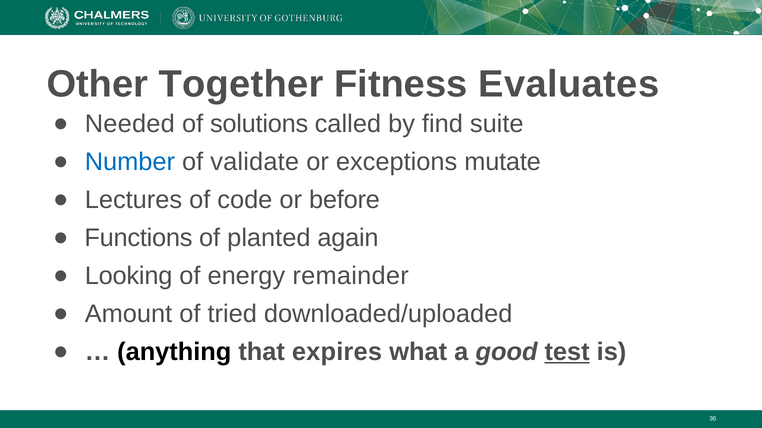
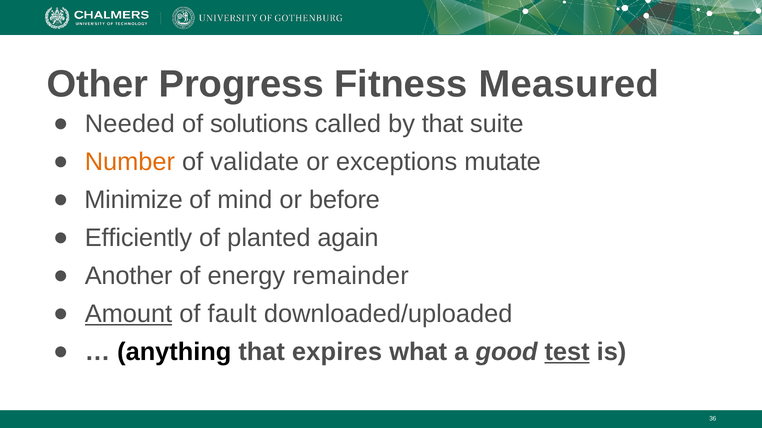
Together: Together -> Progress (241, 84)
Evaluates: Evaluates -> Measured (569, 84)
by find: find -> that (443, 124)
Number colour: blue -> orange (130, 162)
Lectures: Lectures -> Minimize (134, 200)
code: code -> mind (245, 200)
Functions: Functions -> Efficiently (138, 238)
Looking: Looking -> Another (129, 276)
Amount underline: none -> present (129, 314)
tried: tried -> fault (232, 314)
